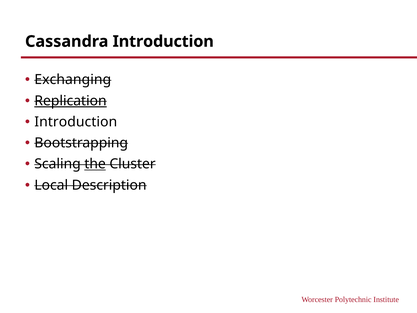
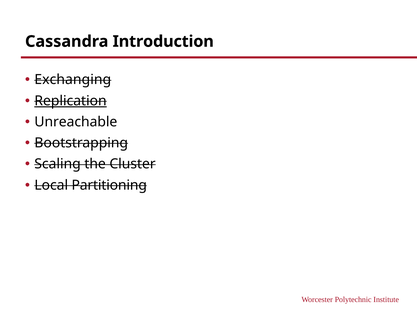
Introduction: Introduction -> Unreachable (76, 122)
the underline: present -> none (95, 164)
Description: Description -> Partitioning (109, 185)
